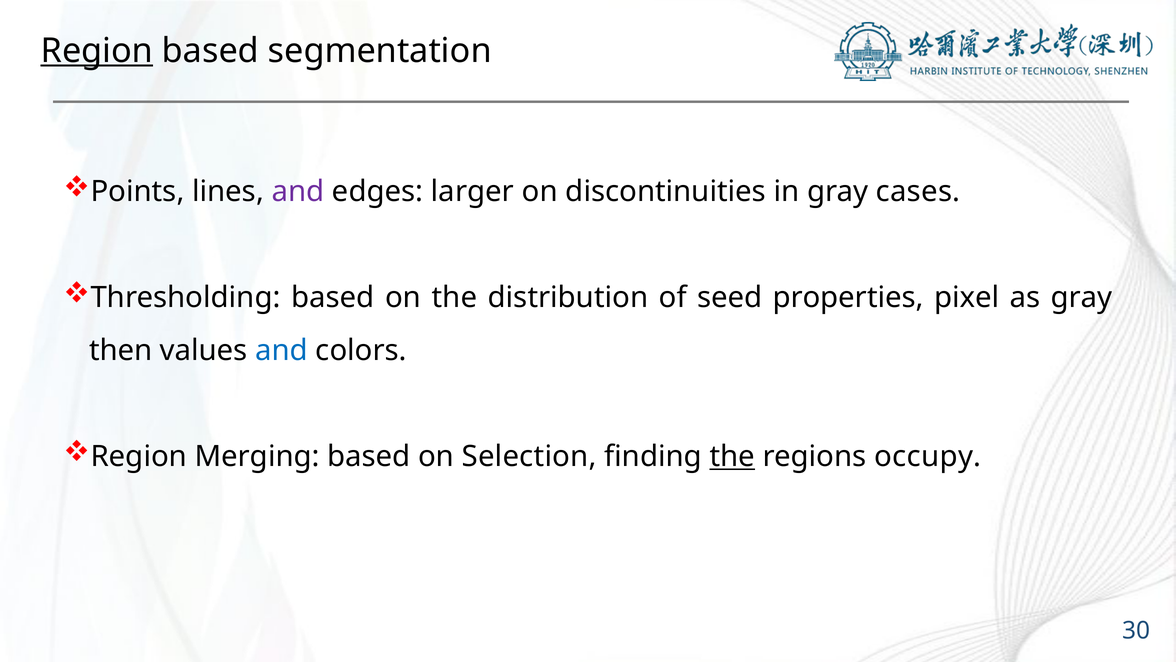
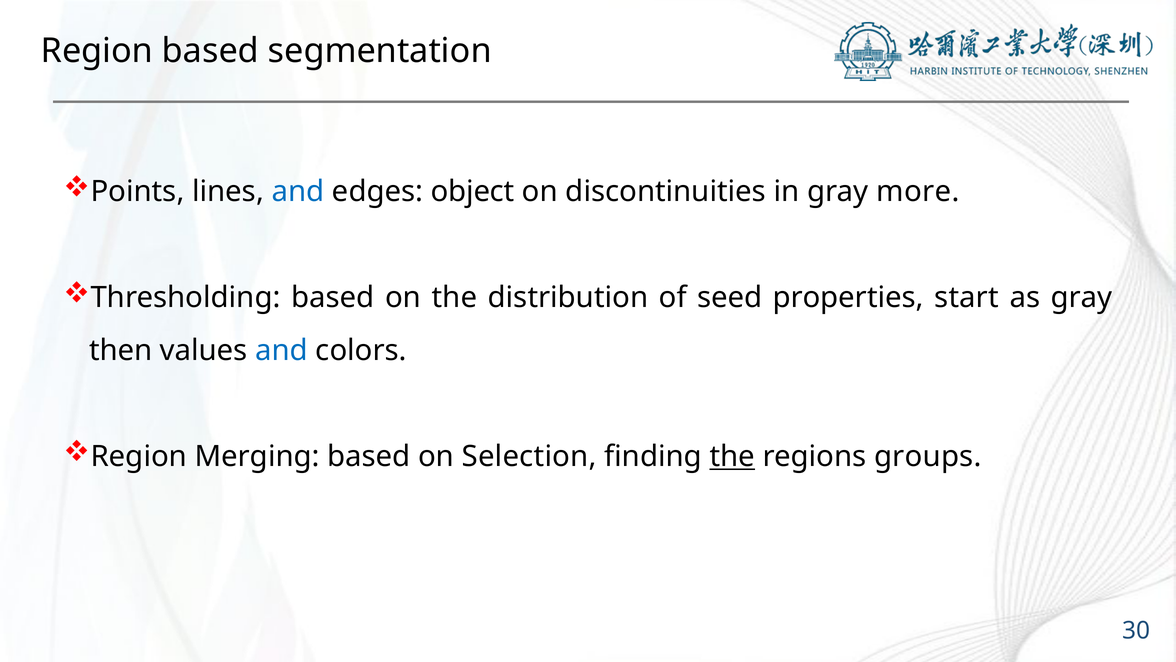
Region underline: present -> none (97, 51)
and colour: purple -> blue (298, 192)
larger: larger -> object (473, 192)
cases: cases -> more (918, 192)
pixel: pixel -> start (967, 297)
occupy: occupy -> groups (928, 456)
